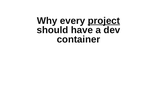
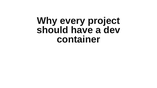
project underline: present -> none (104, 21)
